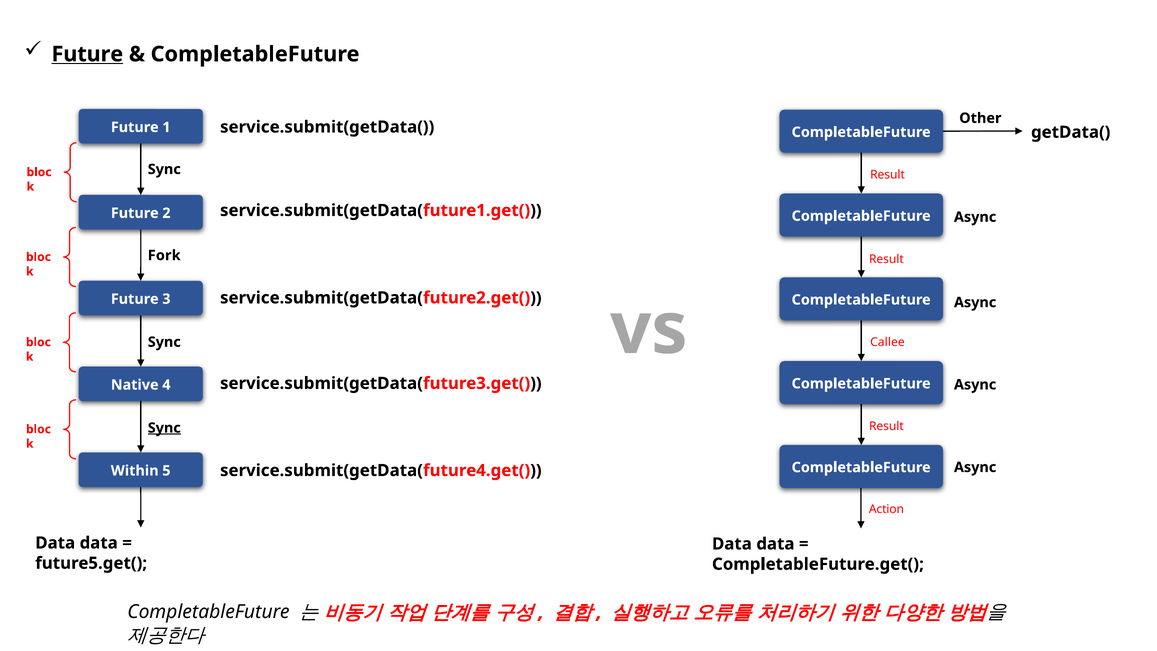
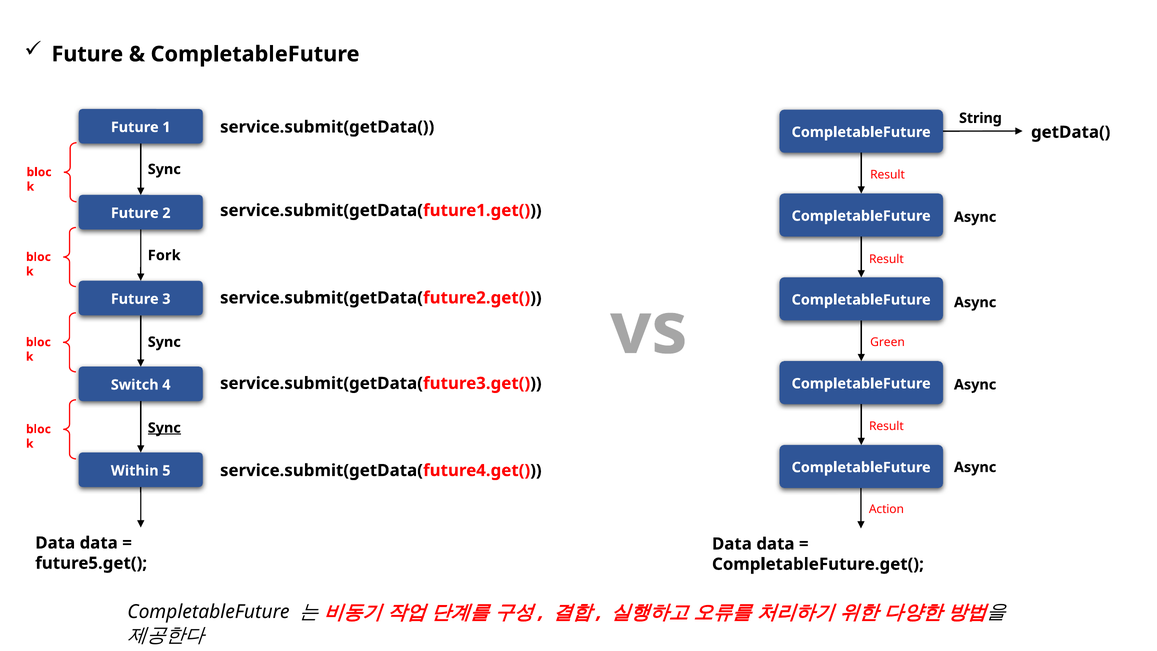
Future underline: present -> none (87, 54)
Other: Other -> String (980, 118)
Callee: Callee -> Green (888, 342)
Native: Native -> Switch (135, 385)
